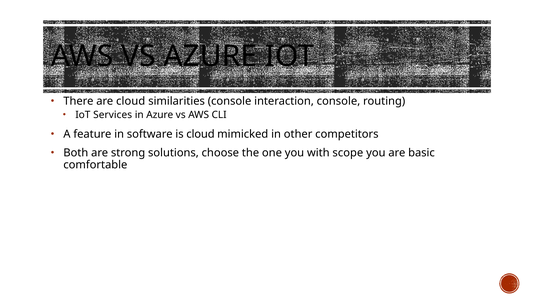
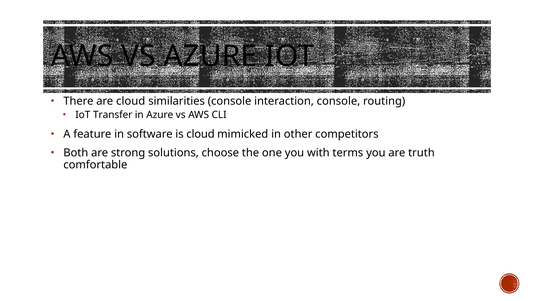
Services: Services -> Transfer (113, 115)
scope: scope -> terms (348, 152)
basic: basic -> truth (421, 152)
